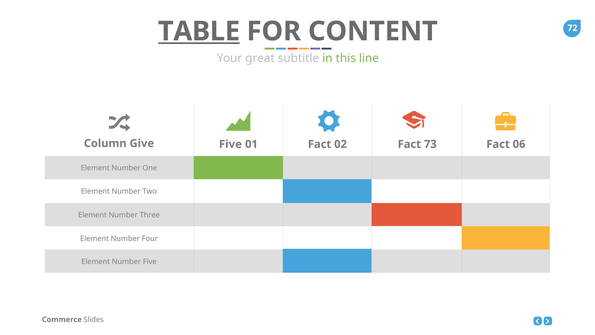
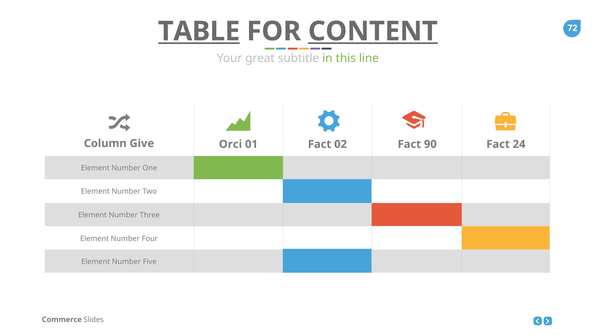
CONTENT underline: none -> present (373, 31)
73: 73 -> 90 (430, 144)
06: 06 -> 24 (519, 144)
Five: Five -> Orci (230, 144)
